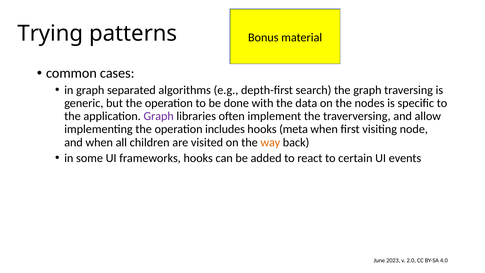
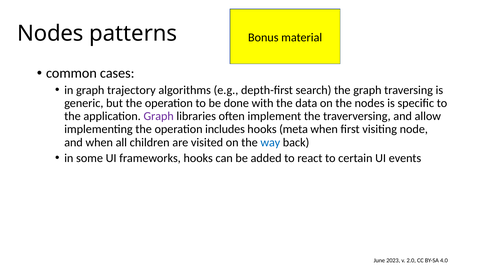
Trying: Trying -> Nodes (50, 33)
separated: separated -> trajectory (131, 90)
way colour: orange -> blue (270, 142)
